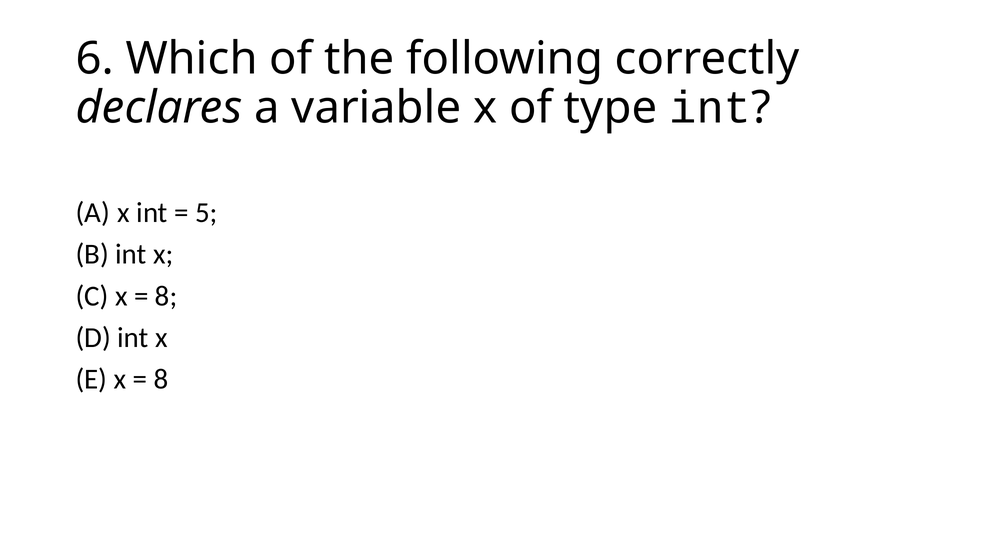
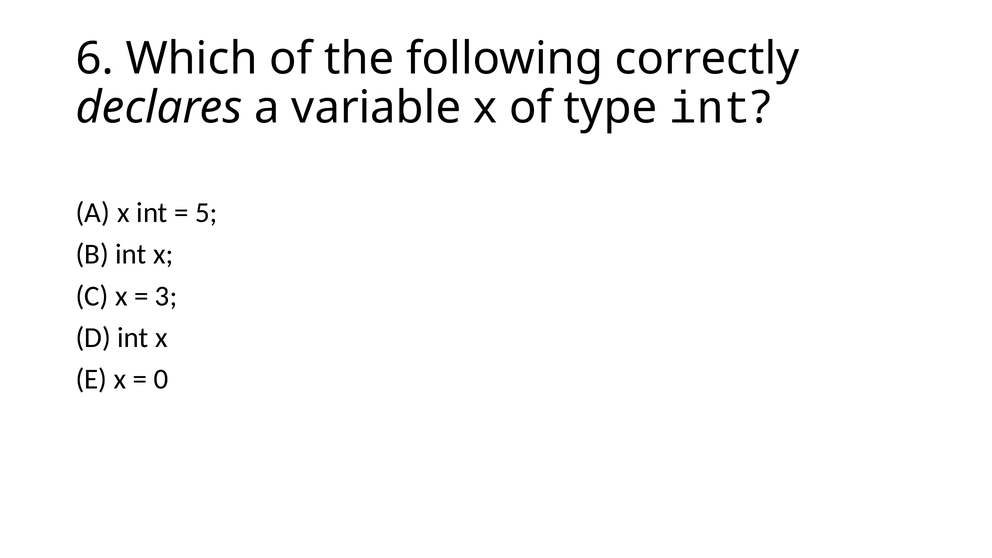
8: 8 -> 3 (166, 296)
8: 8 -> 0 (161, 379)
